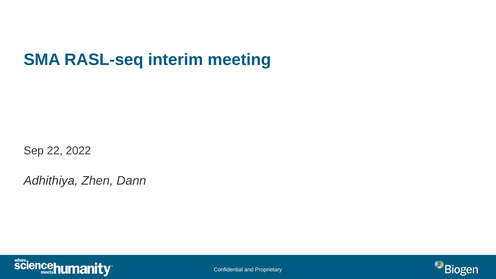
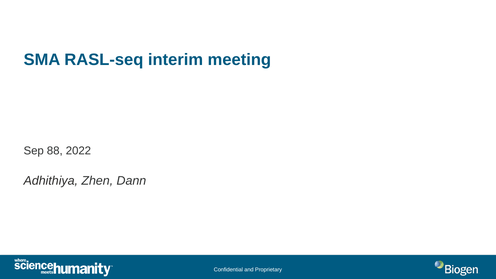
22: 22 -> 88 (55, 151)
